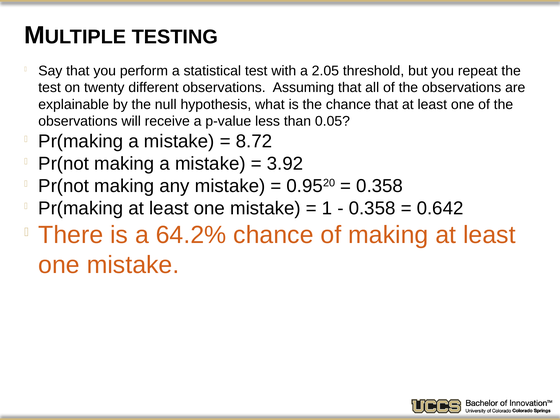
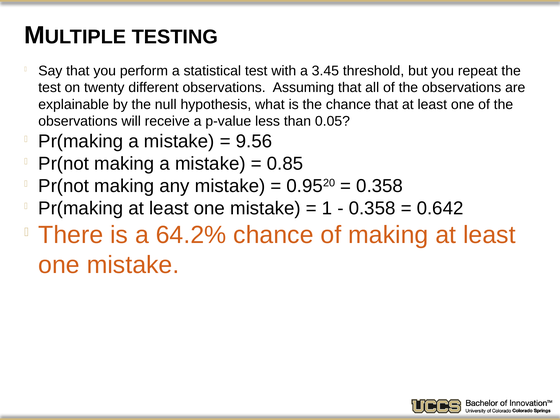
2.05: 2.05 -> 3.45 (325, 71)
8.72: 8.72 -> 9.56 (254, 141)
3.92: 3.92 -> 0.85 (285, 164)
